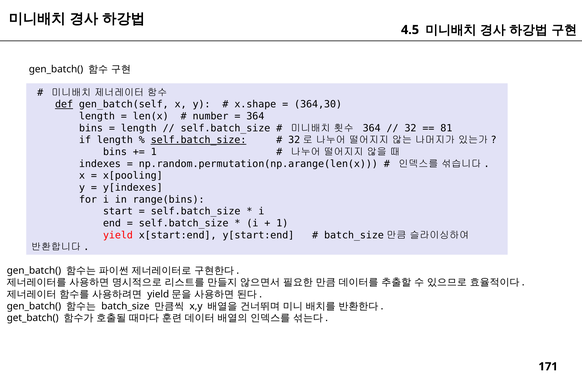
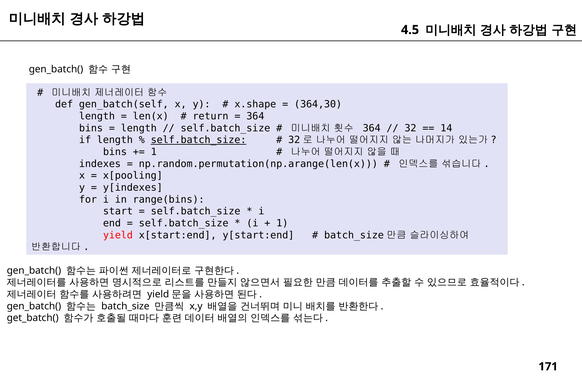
def underline: present -> none (64, 104)
number: number -> return (211, 116)
81: 81 -> 14 (446, 128)
